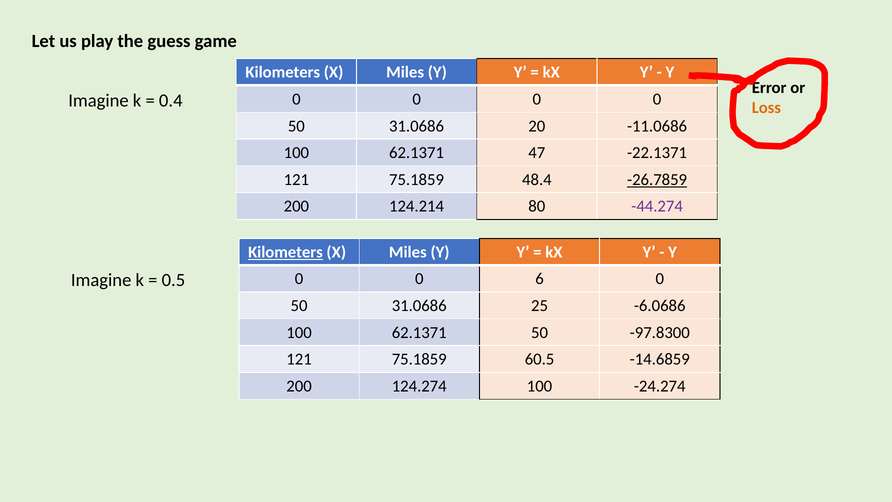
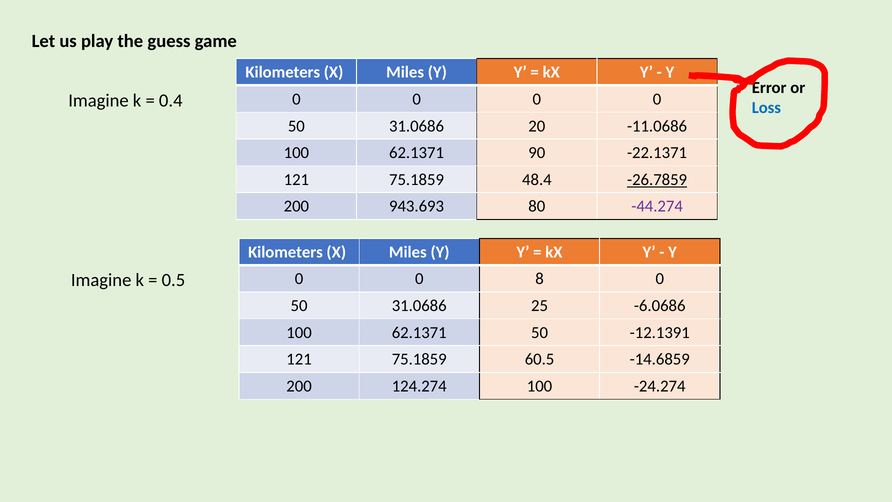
Loss colour: orange -> blue (766, 108)
47: 47 -> 90 (537, 153)
124.214: 124.214 -> 943.693 (417, 206)
Kilometers underline: present -> none (285, 252)
6: 6 -> 8 (540, 279)
-97.8300: -97.8300 -> -12.1391 (660, 332)
